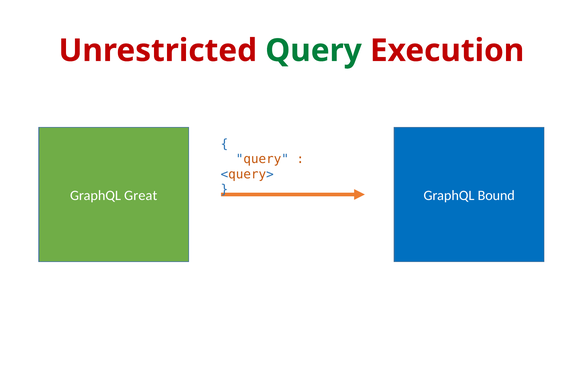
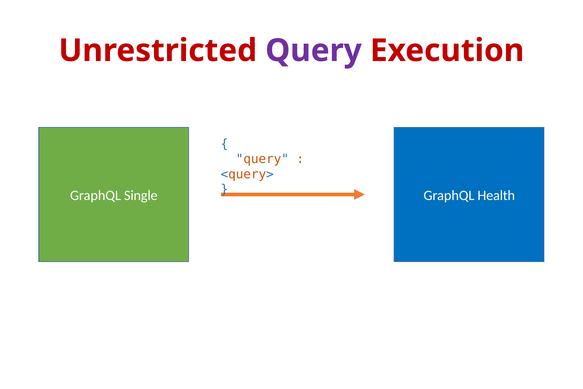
Query colour: green -> purple (314, 51)
Great: Great -> Single (141, 195)
Bound: Bound -> Health (496, 195)
